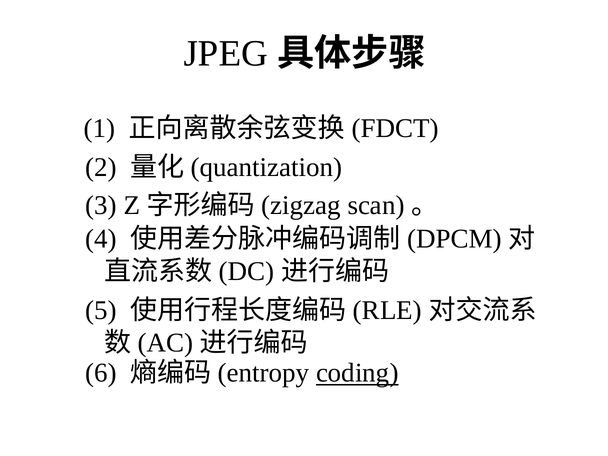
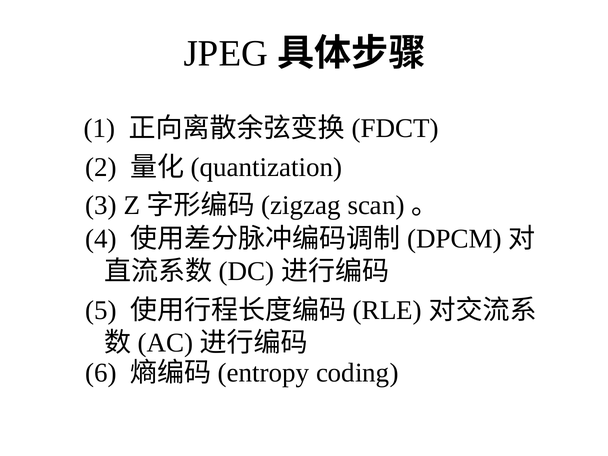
coding underline: present -> none (357, 373)
